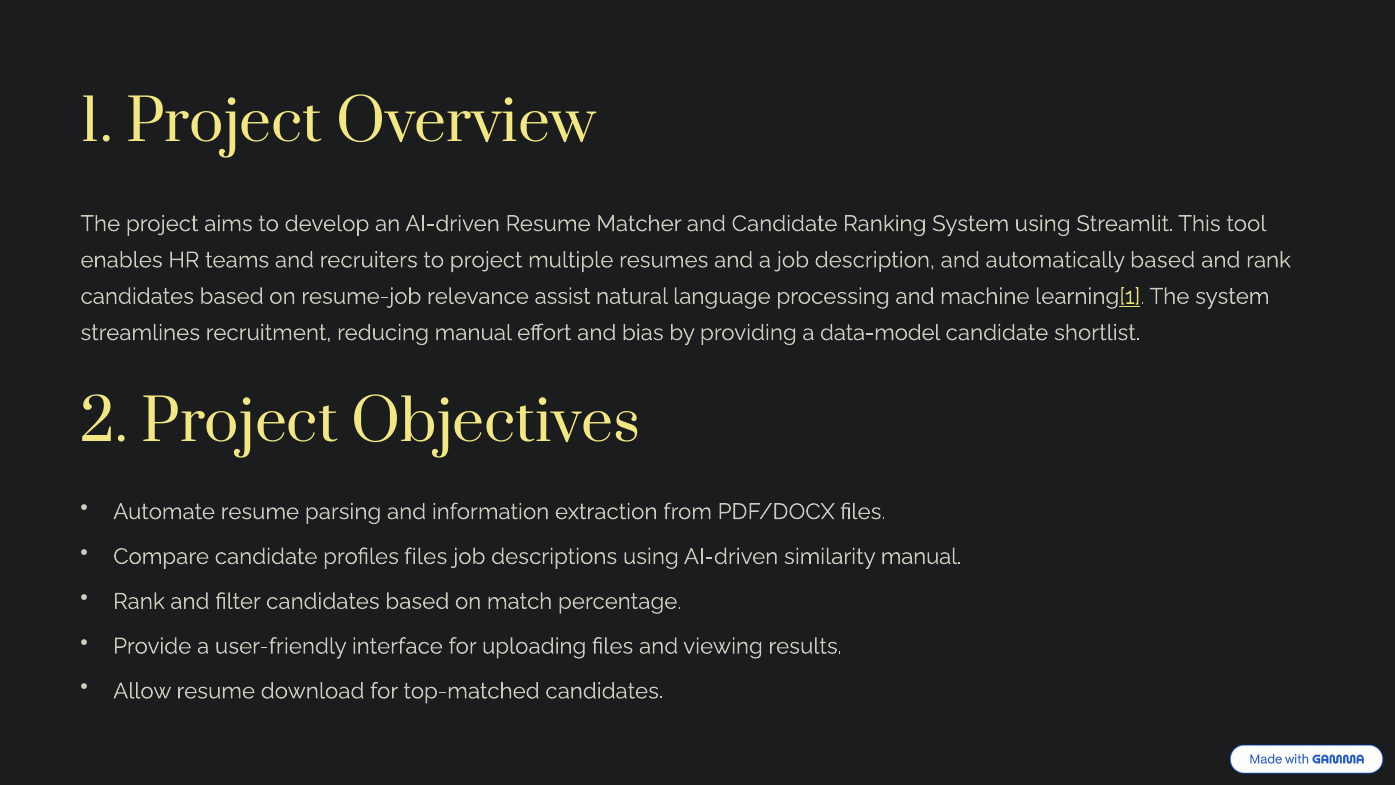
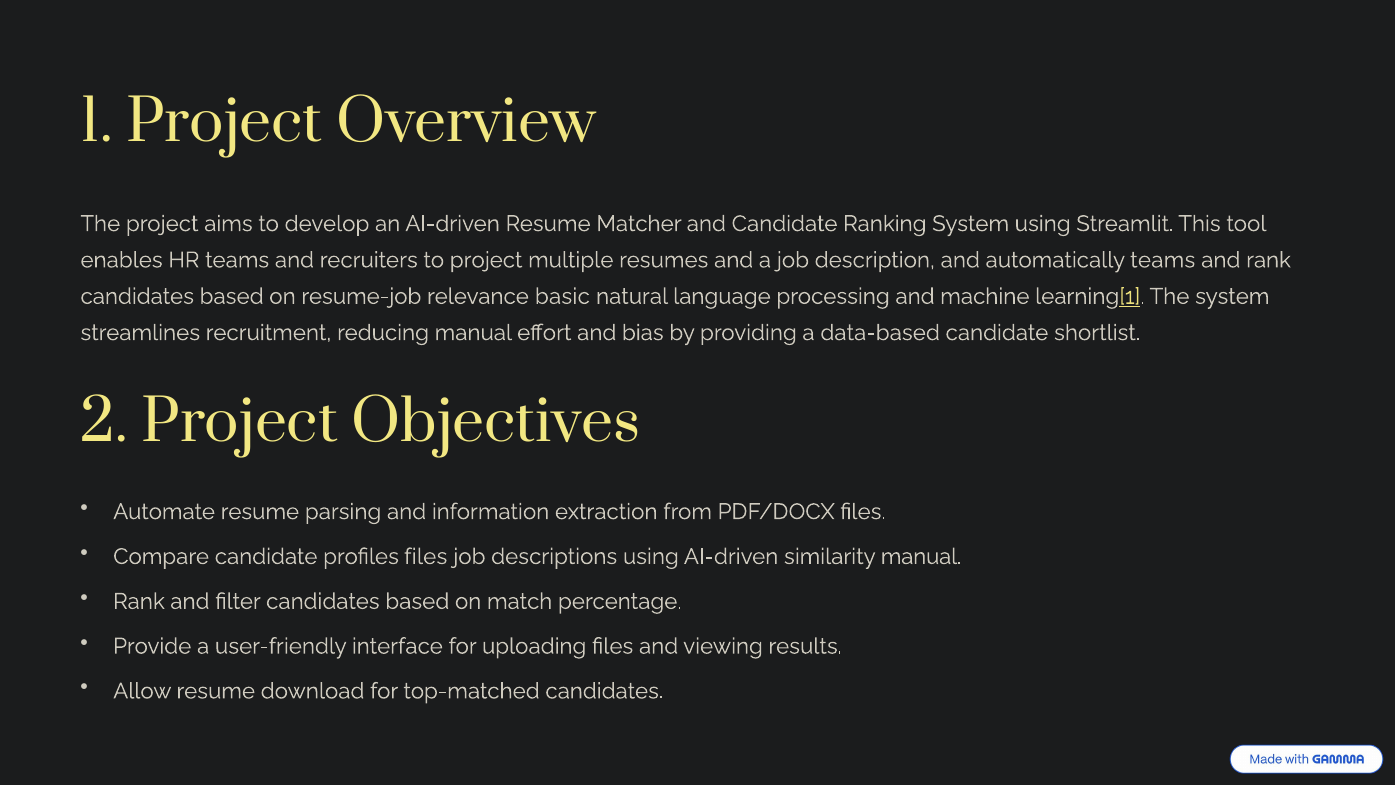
automatically based: based -> teams (1163, 260)
assist: assist -> basic (562, 296)
data-model: data-model -> data-based (880, 333)
